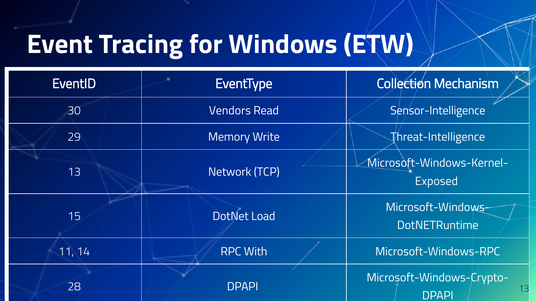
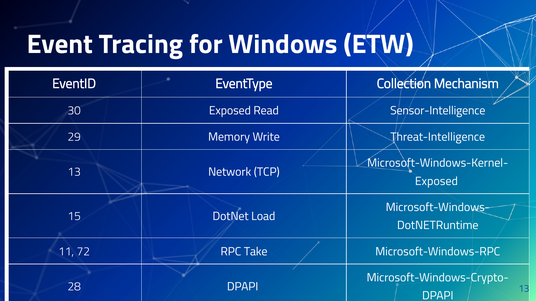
30 Vendors: Vendors -> Exposed (230, 111)
14: 14 -> 72 (83, 252)
With: With -> Take (256, 252)
